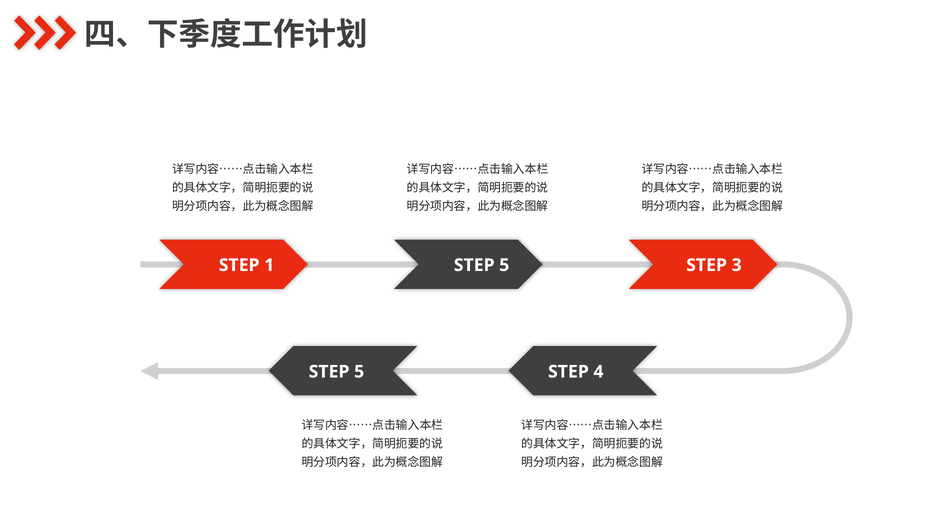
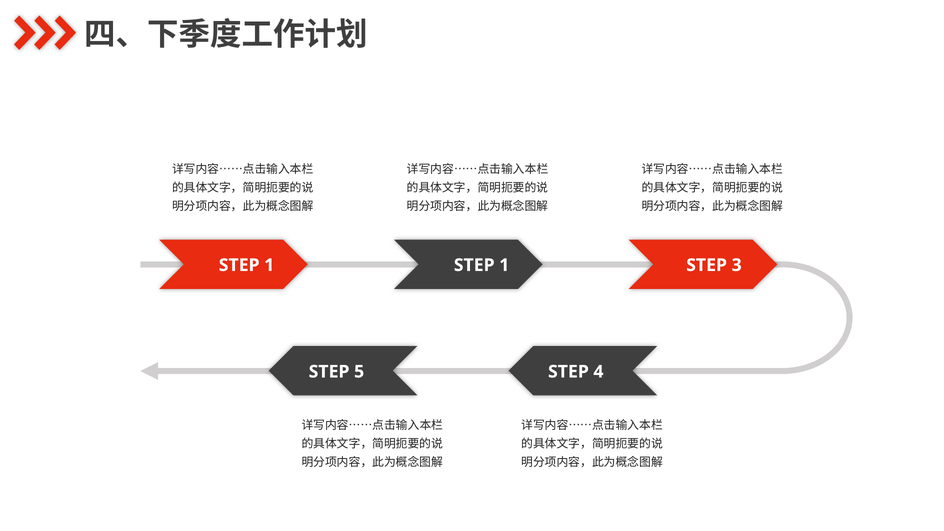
5: 5 -> 1 (504, 265)
